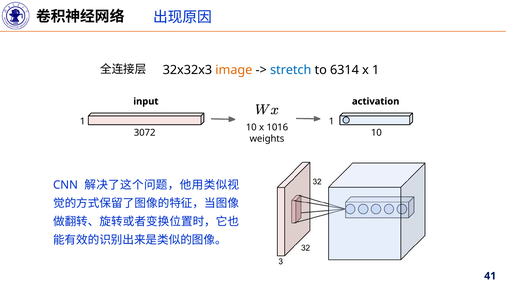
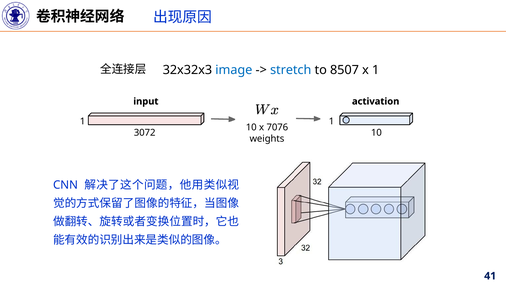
image colour: orange -> blue (234, 70)
6314: 6314 -> 8507 (344, 70)
1016: 1016 -> 7076 (277, 128)
